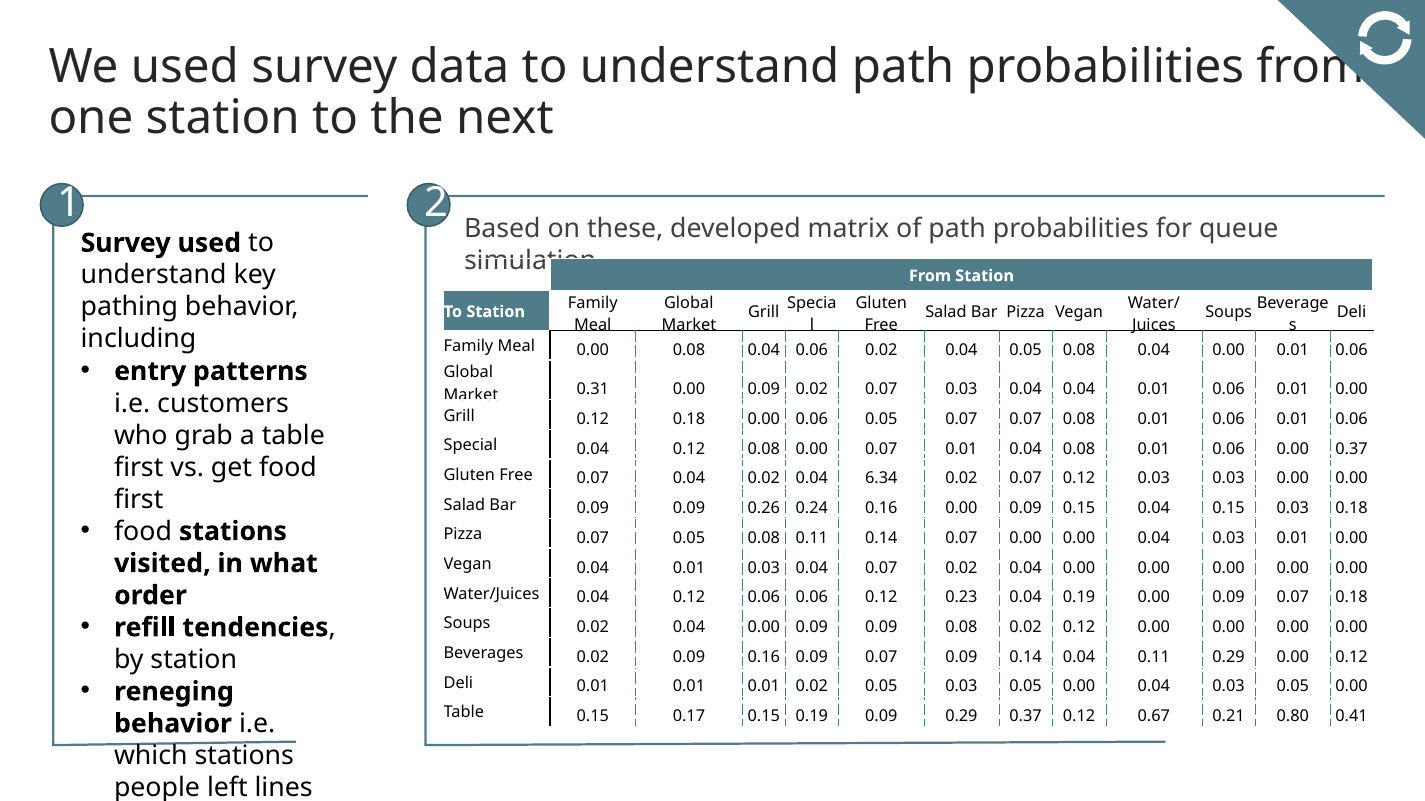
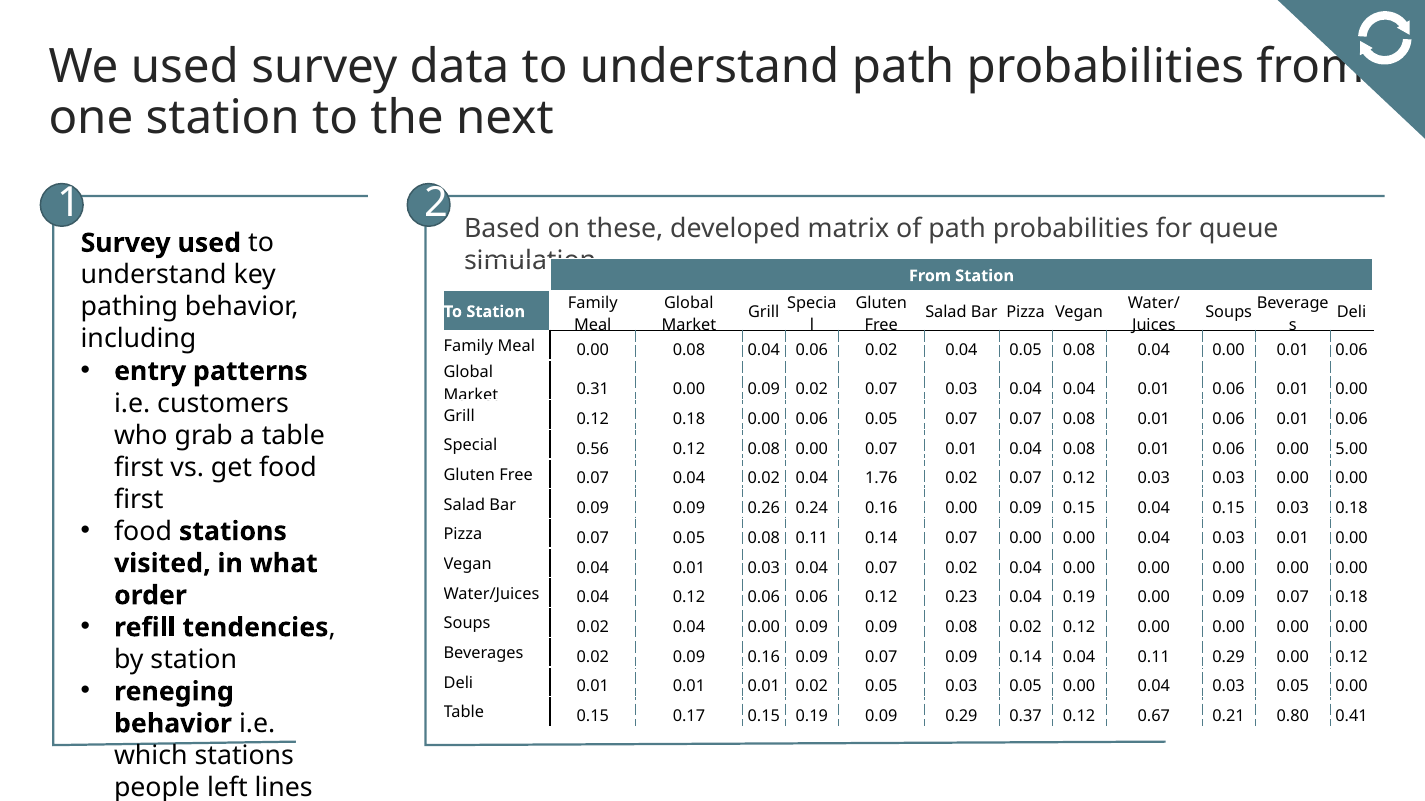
Special 0.04: 0.04 -> 0.56 (593, 449)
0.00 0.37: 0.37 -> 5.00 (1352, 449)
6.34: 6.34 -> 1.76 (881, 479)
